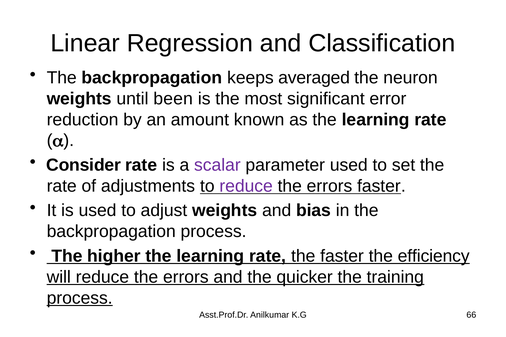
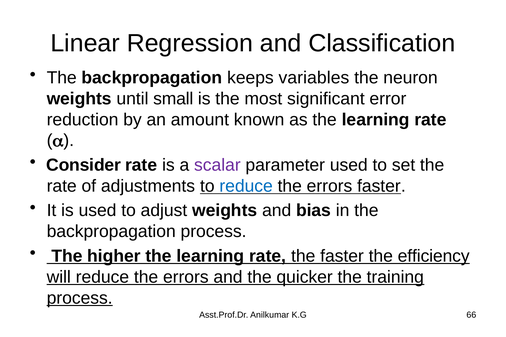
averaged: averaged -> variables (314, 78)
been: been -> small (173, 99)
reduce colour: purple -> blue (246, 186)
